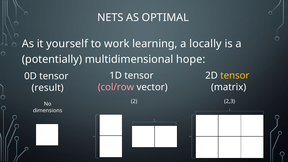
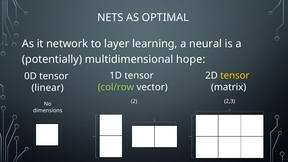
yourself: yourself -> network (67, 44)
work: work -> layer (117, 44)
locally: locally -> neural (206, 44)
col/row colour: pink -> light green (116, 87)
result: result -> linear (48, 88)
